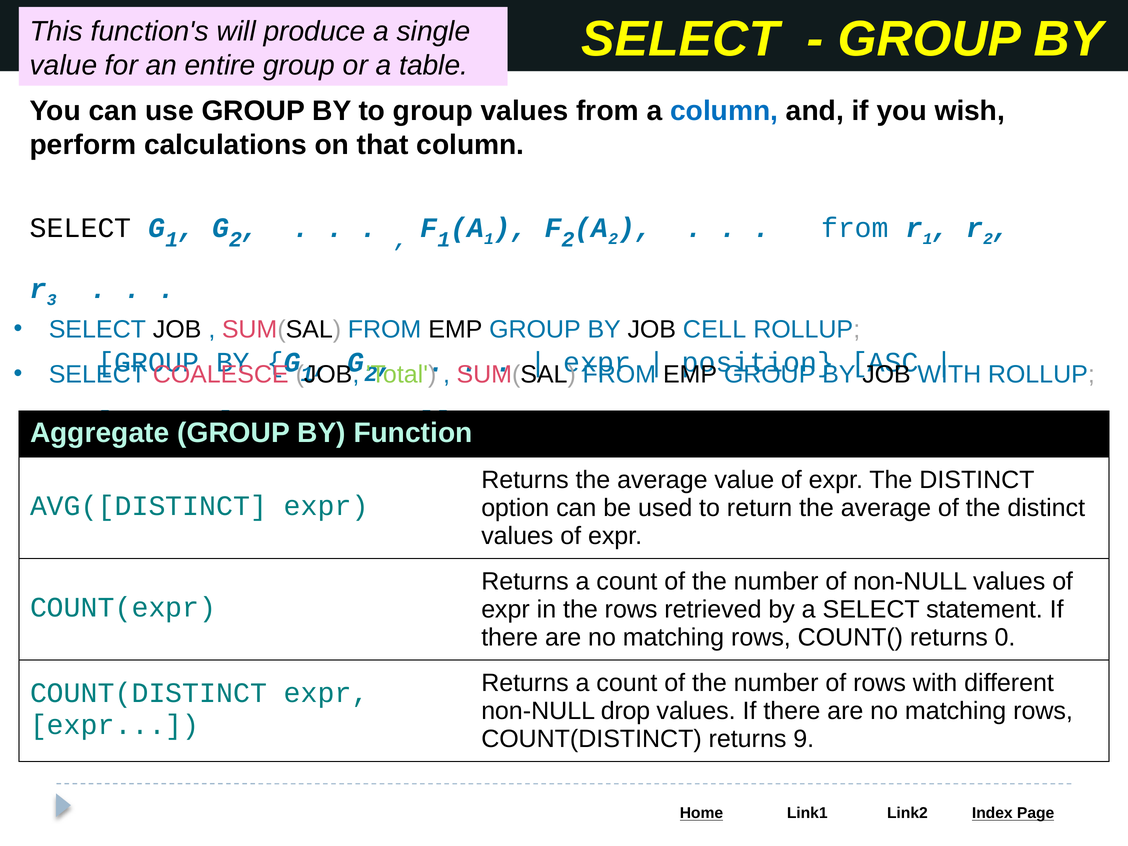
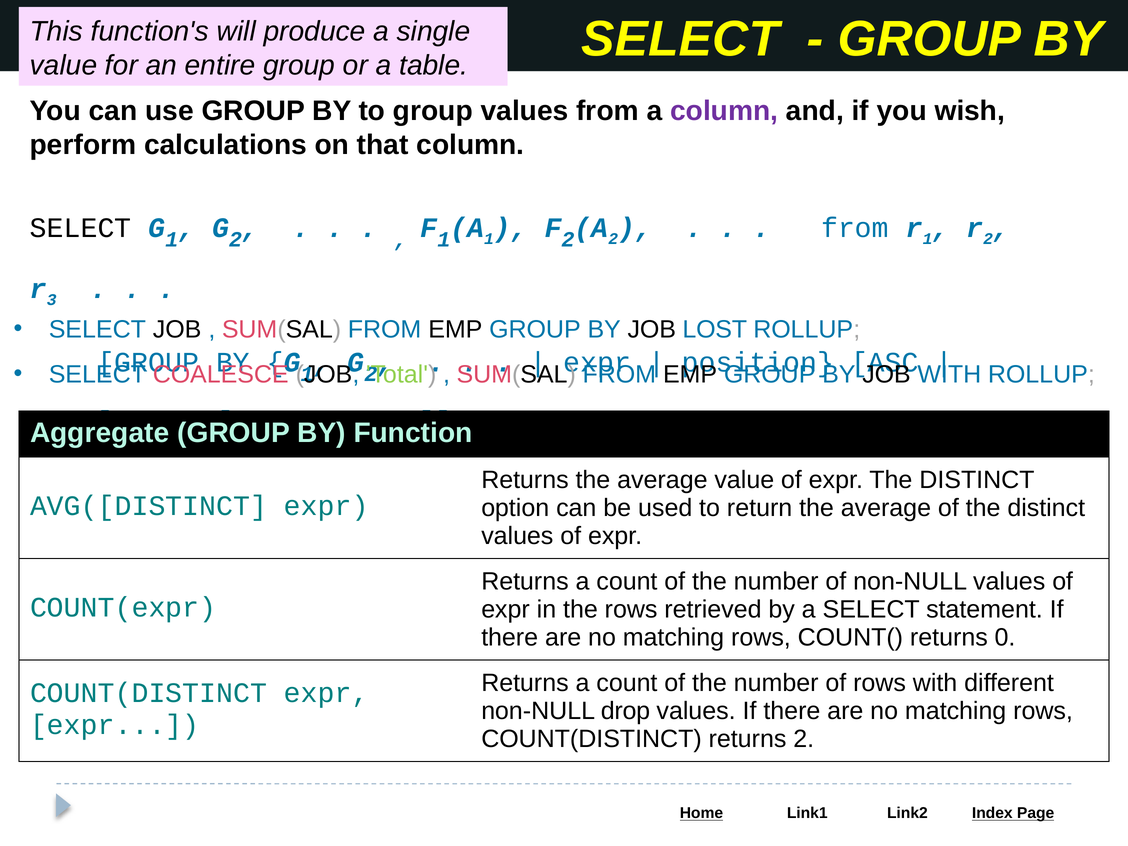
column colour: blue -> purple (724, 111)
CELL: CELL -> LOST (715, 330)
returns 9: 9 -> 2 (804, 739)
